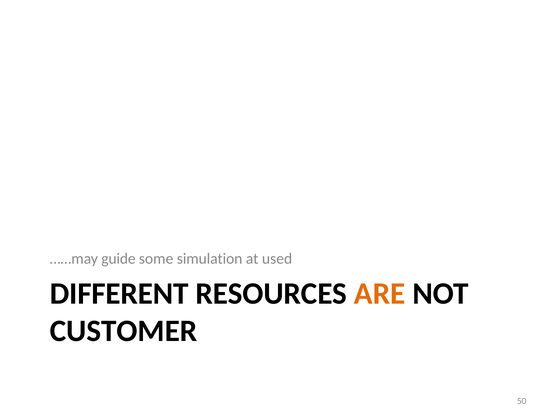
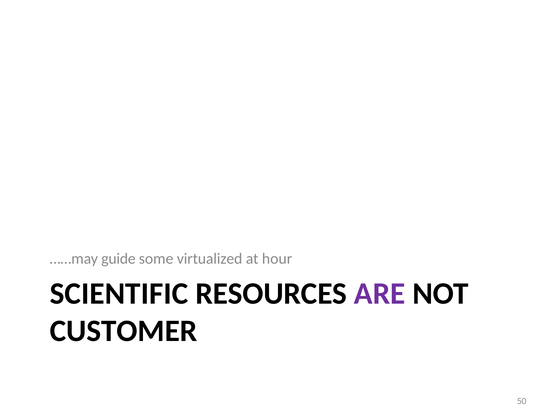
simulation: simulation -> virtualized (210, 259)
used: used -> hour (277, 259)
DIFFERENT: DIFFERENT -> SCIENTIFIC (119, 294)
ARE colour: orange -> purple (380, 294)
